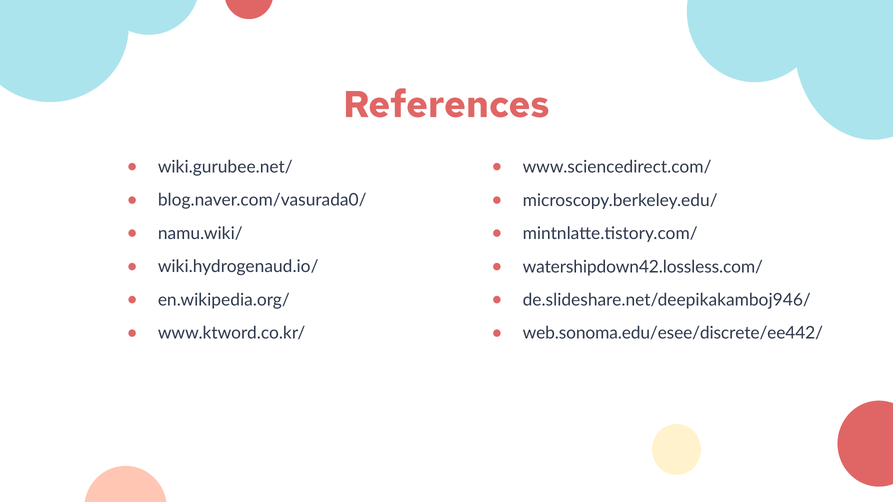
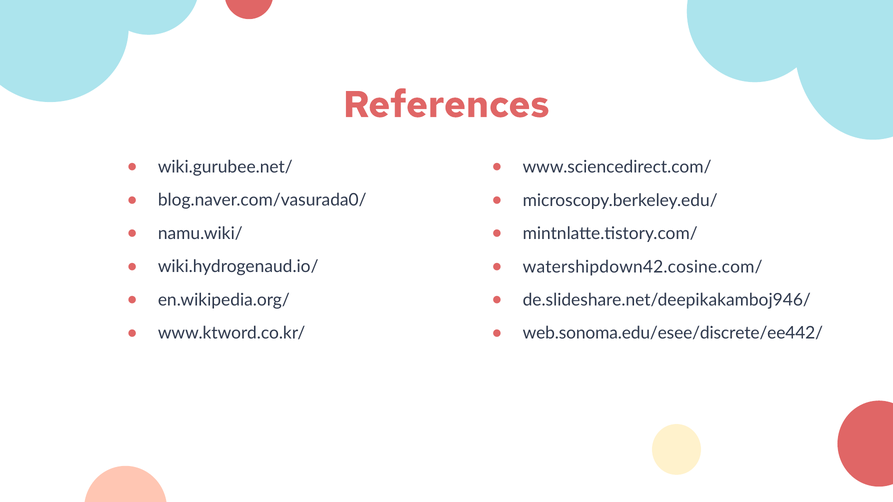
watershipdown42.lossless.com/: watershipdown42.lossless.com/ -> watershipdown42.cosine.com/ (643, 267)
